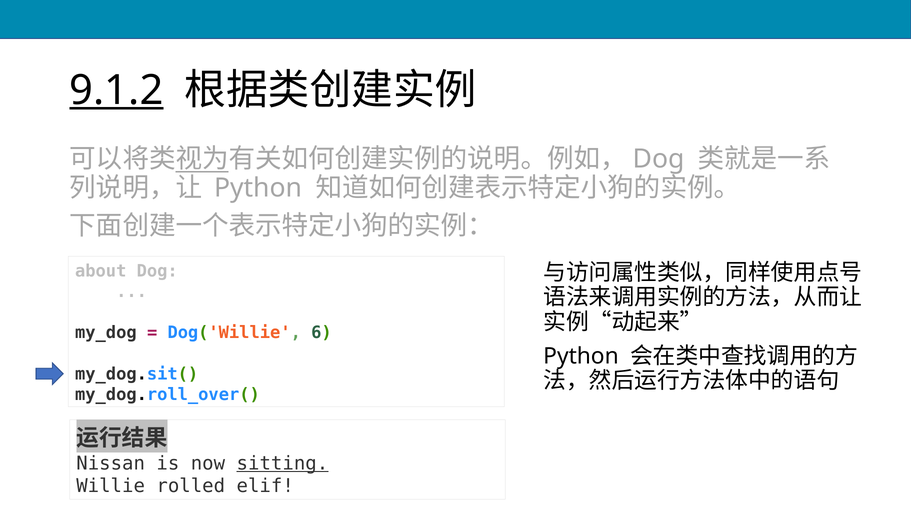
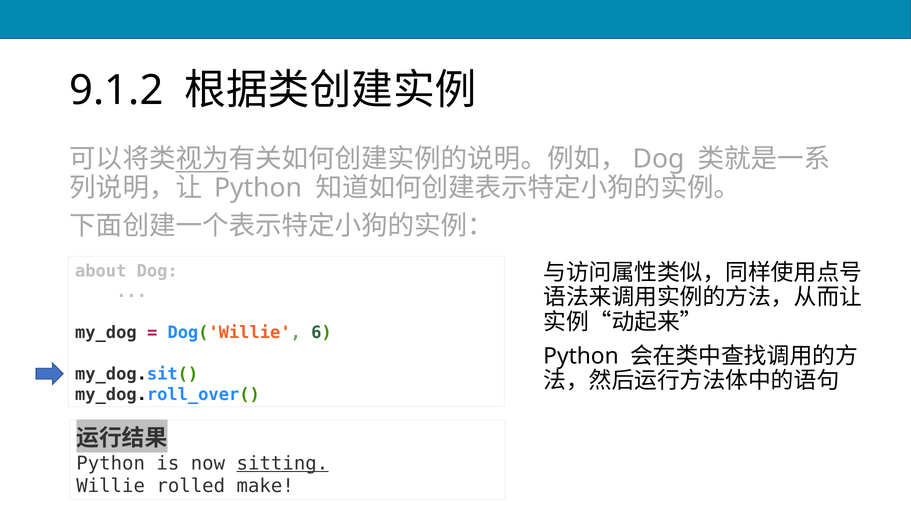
9.1.2 underline: present -> none (116, 90)
Nissan: Nissan -> Python (111, 463)
elif: elif -> make (265, 486)
